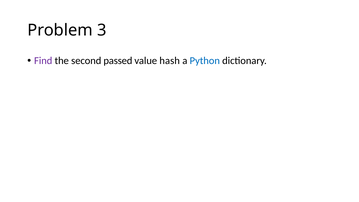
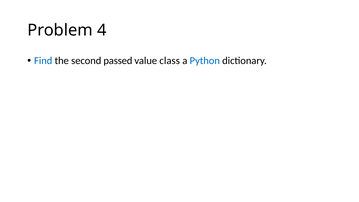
3: 3 -> 4 (102, 30)
Find colour: purple -> blue (43, 61)
hash: hash -> class (170, 61)
